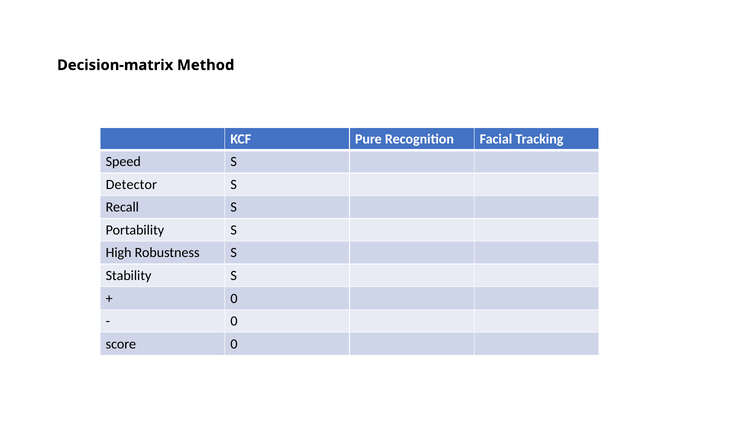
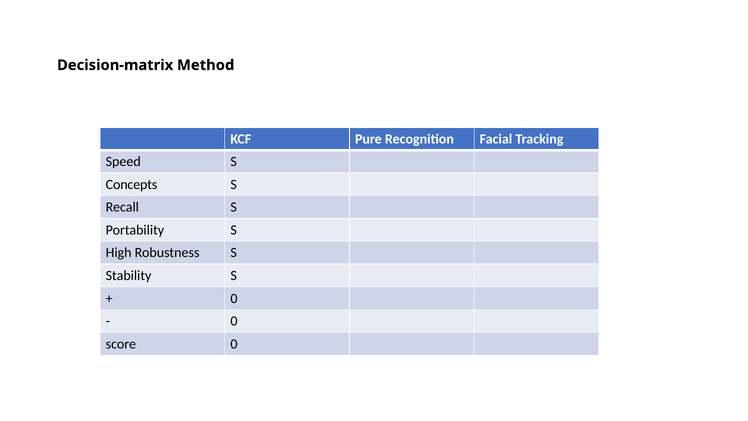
Detector: Detector -> Concepts (132, 184)
